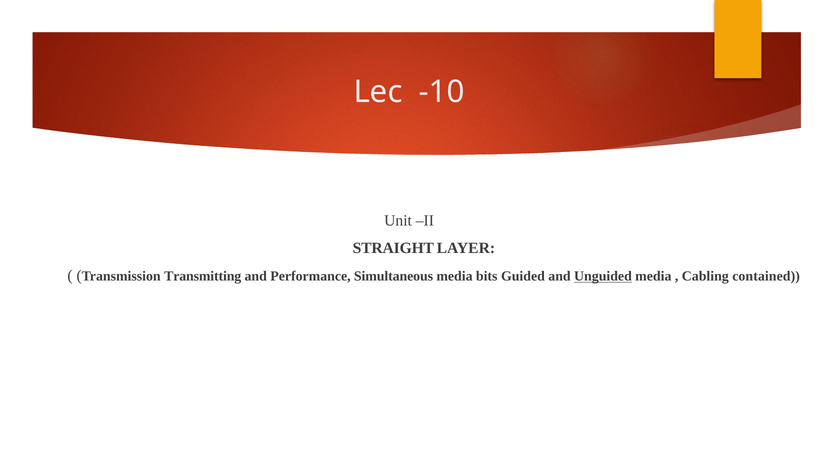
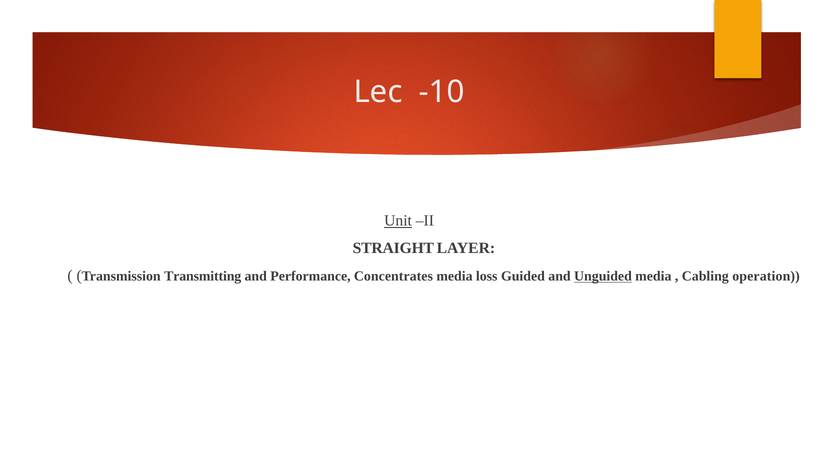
Unit underline: none -> present (398, 221)
Simultaneous: Simultaneous -> Concentrates (393, 276)
bits: bits -> loss (487, 276)
contained: contained -> operation (766, 276)
